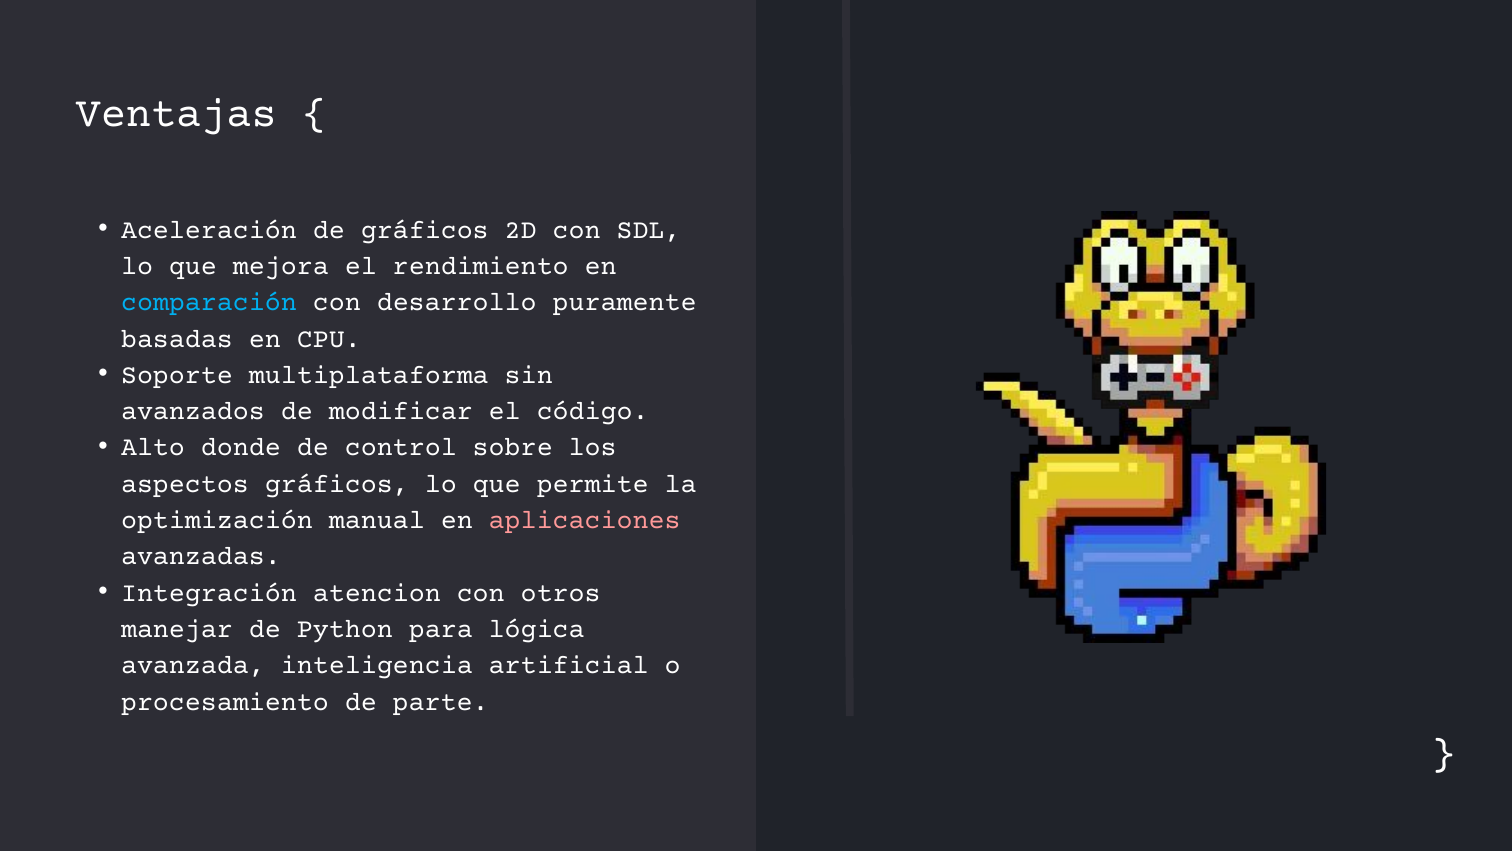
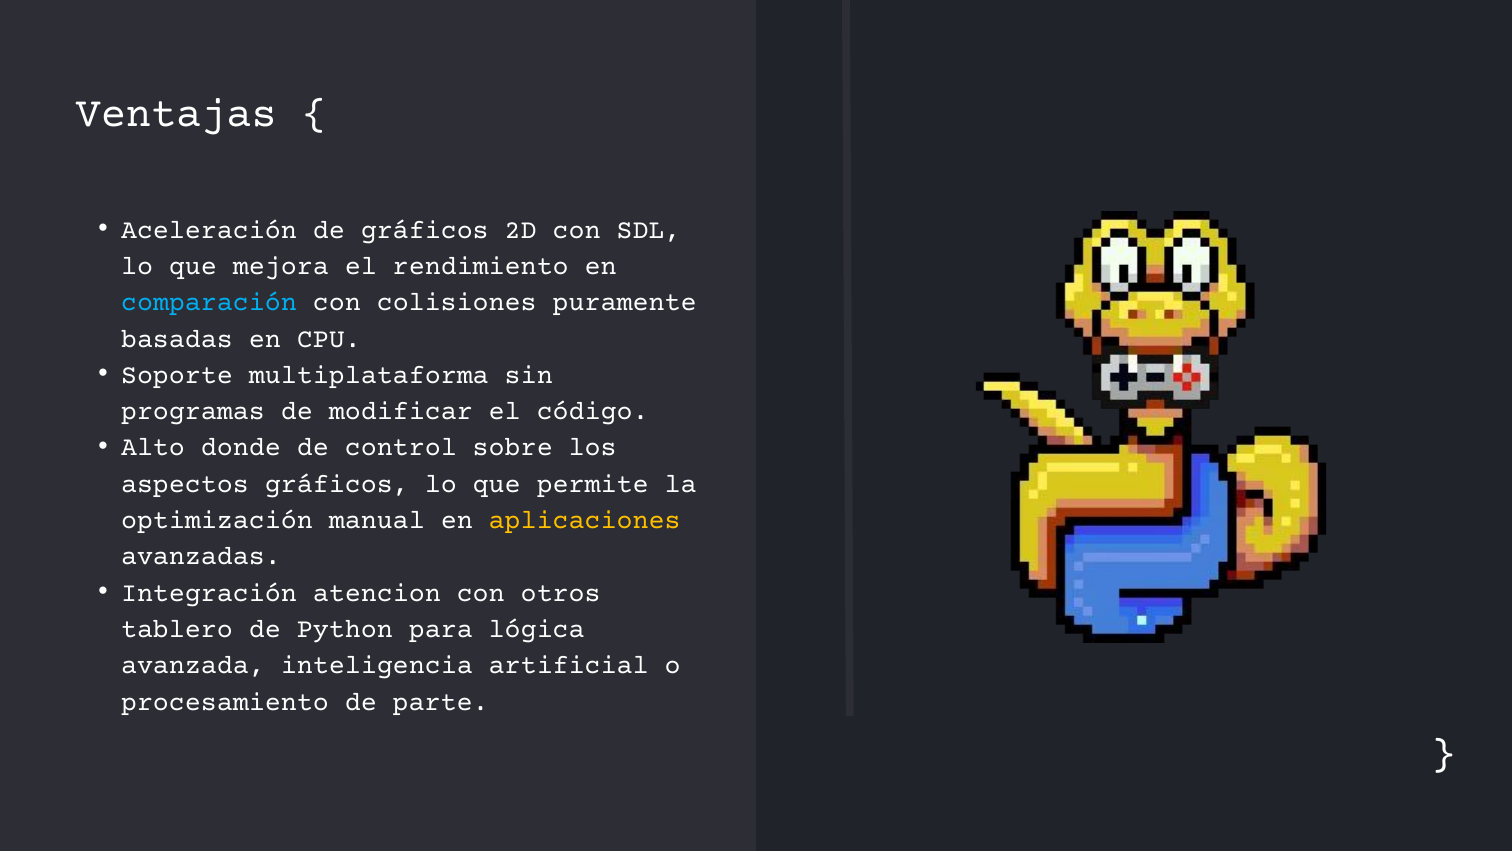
desarrollo: desarrollo -> colisiones (457, 302)
avanzados: avanzados -> programas (193, 411)
aplicaciones colour: pink -> yellow (585, 519)
manejar: manejar -> tablero (177, 628)
